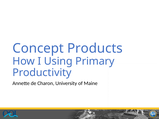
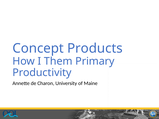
Using: Using -> Them (58, 61)
